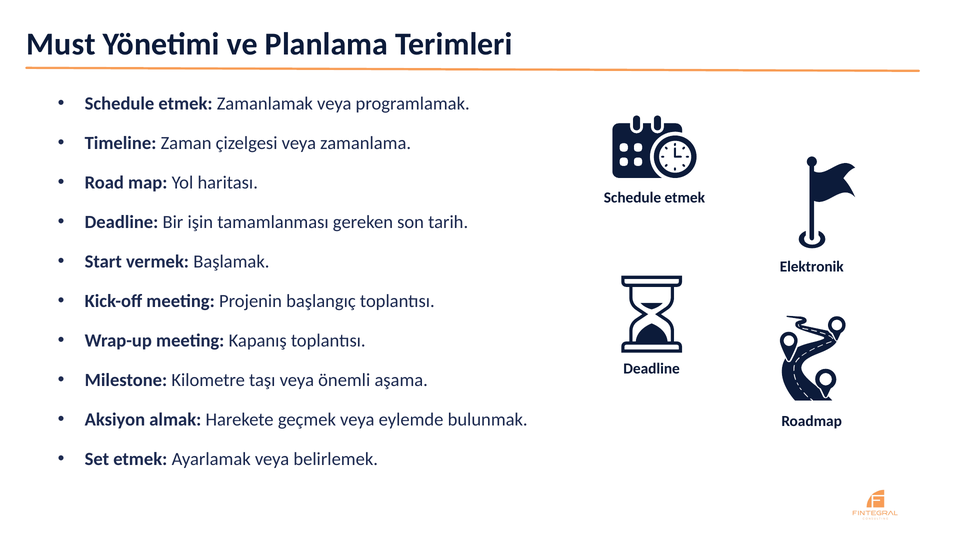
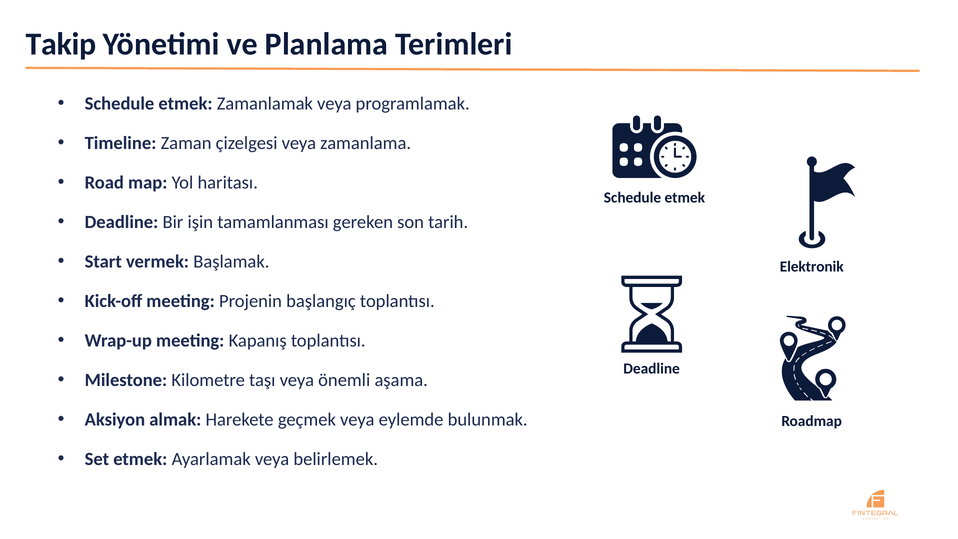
Must: Must -> Takip (61, 44)
